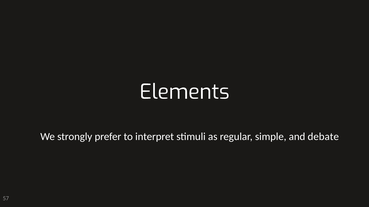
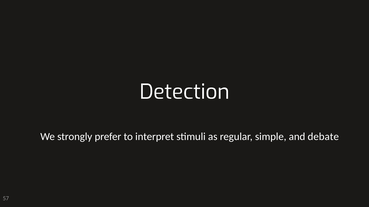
Elements: Elements -> Detection (185, 92)
